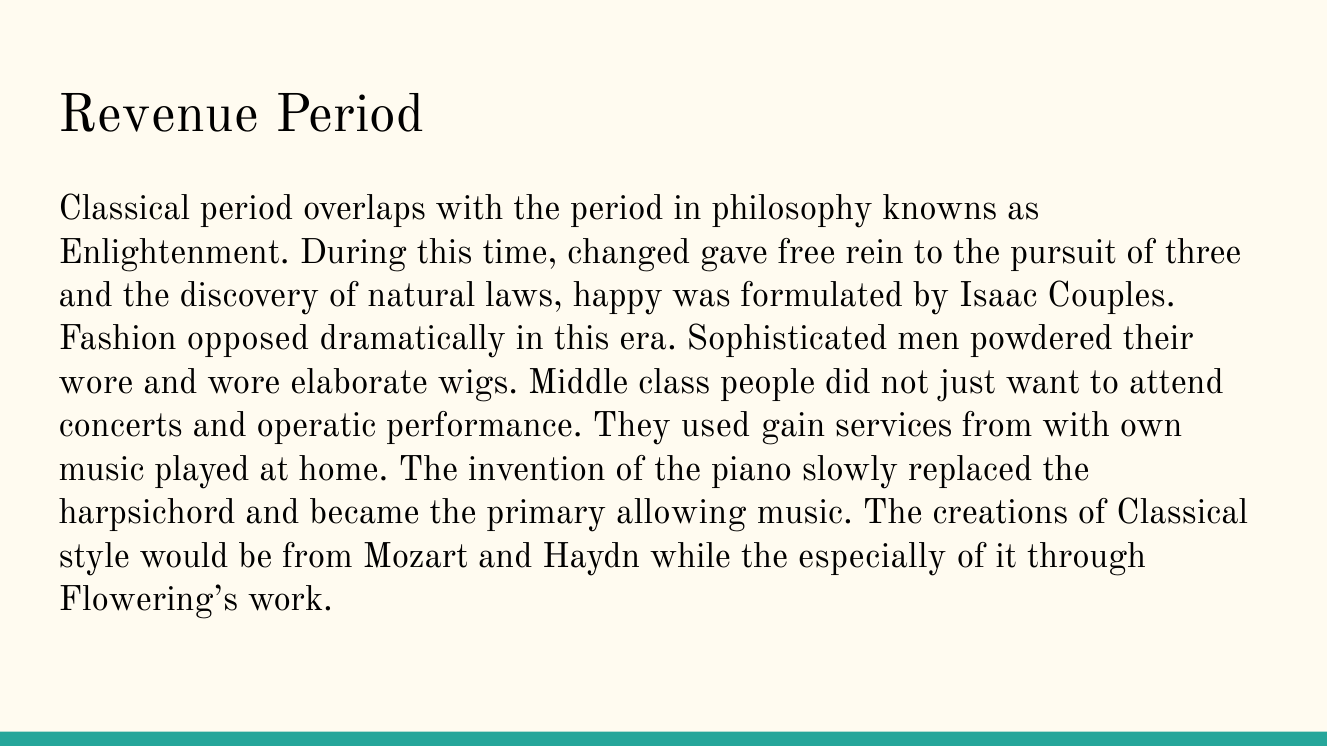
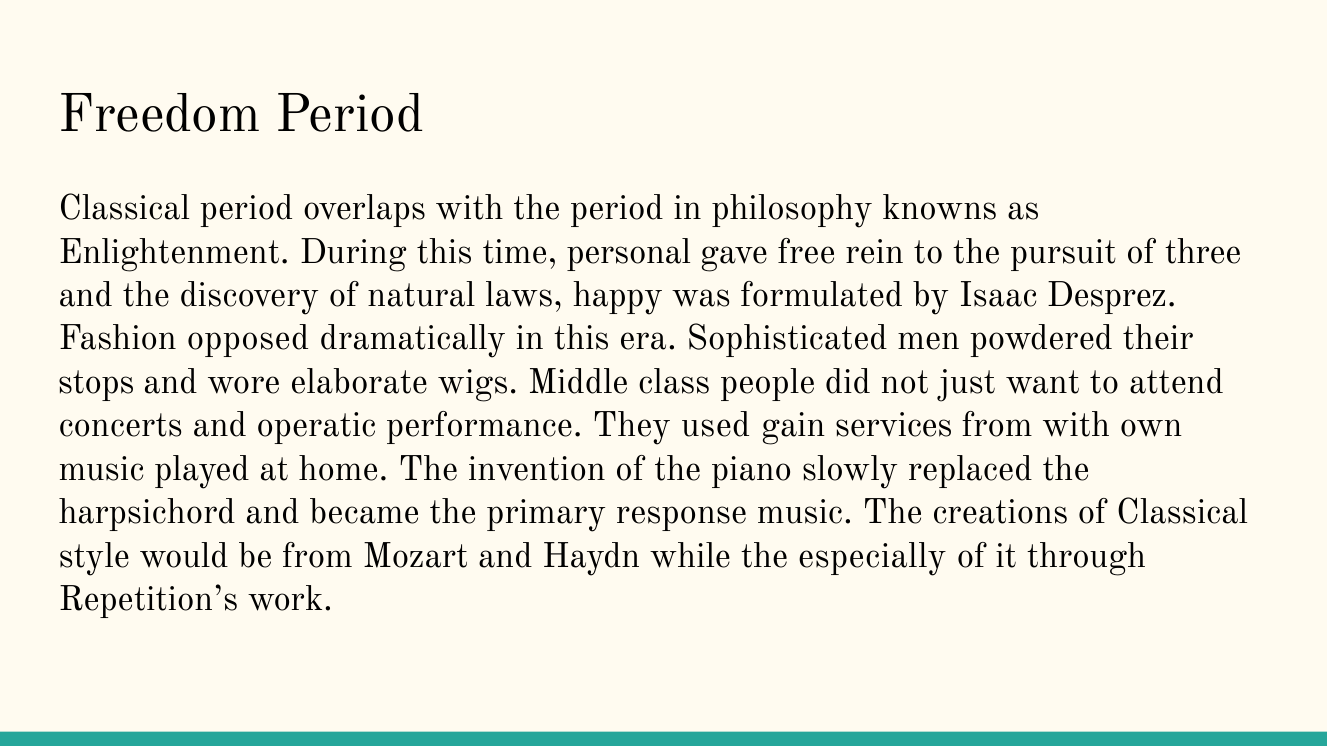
Revenue: Revenue -> Freedom (160, 114)
changed: changed -> personal (629, 252)
Couples: Couples -> Desprez (1112, 295)
wore: wore -> stops (96, 382)
allowing: allowing -> response (682, 512)
Flowering’s: Flowering’s -> Repetition’s (148, 599)
